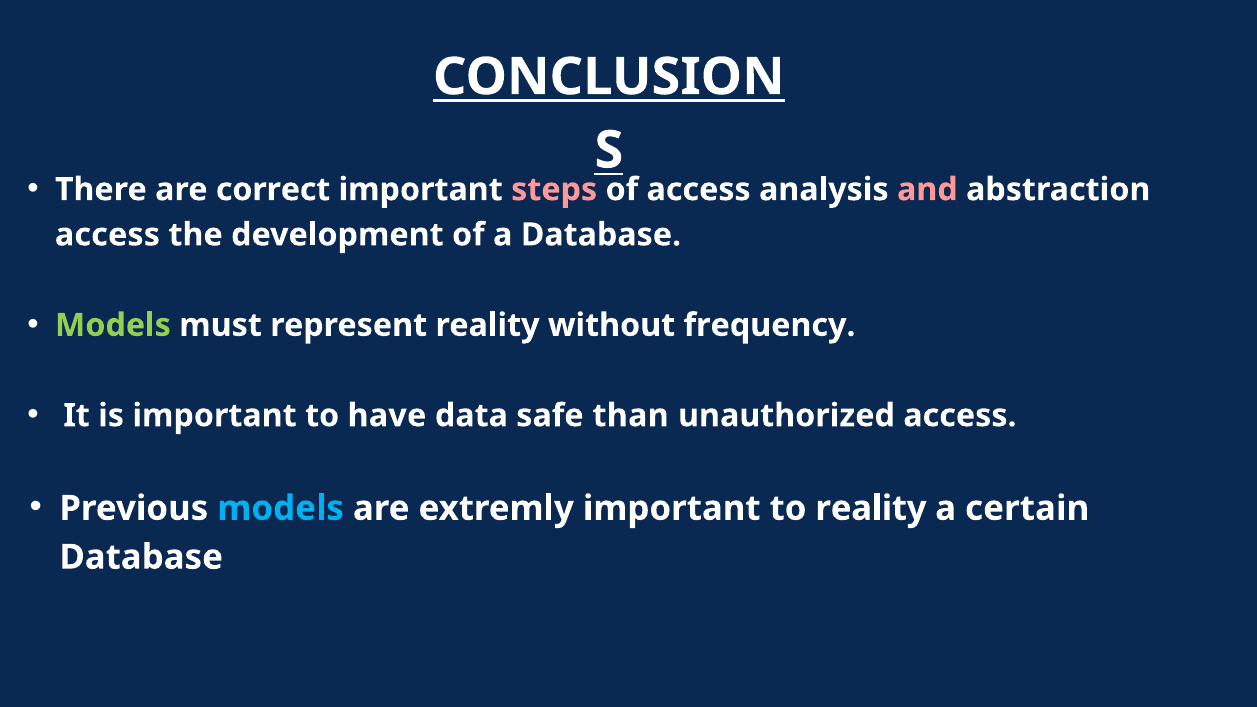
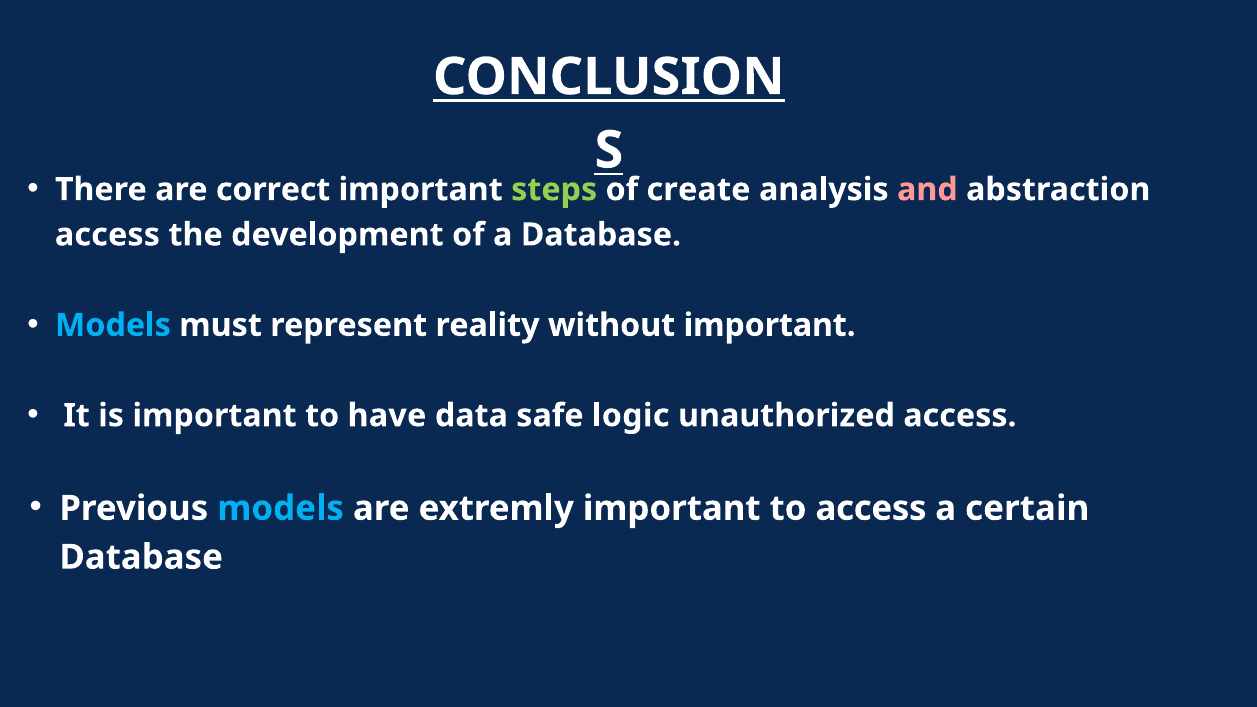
steps colour: pink -> light green (554, 190)
of access: access -> create (698, 190)
Models colour: light green -> light blue (113, 325)
without frequency: frequency -> important (770, 325)
than: than -> logic (631, 416)
to reality: reality -> access (871, 508)
